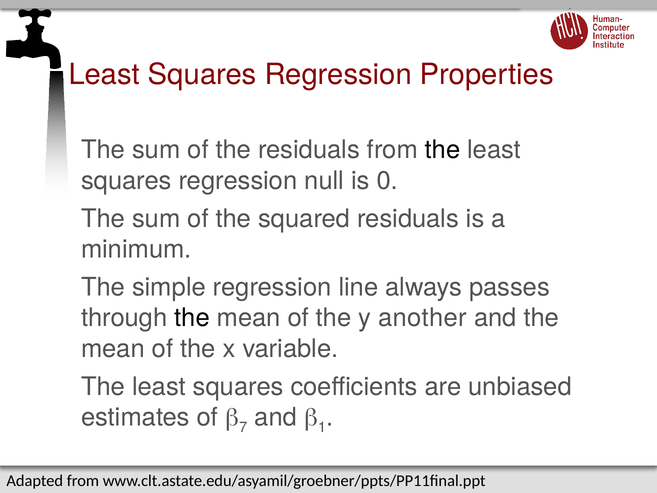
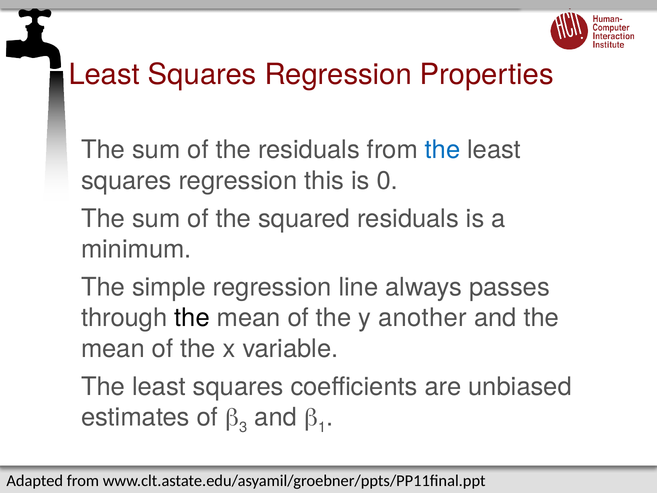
the colour: black -> blue (443, 150)
null: null -> this (324, 181)
7: 7 -> 3 (243, 427)
